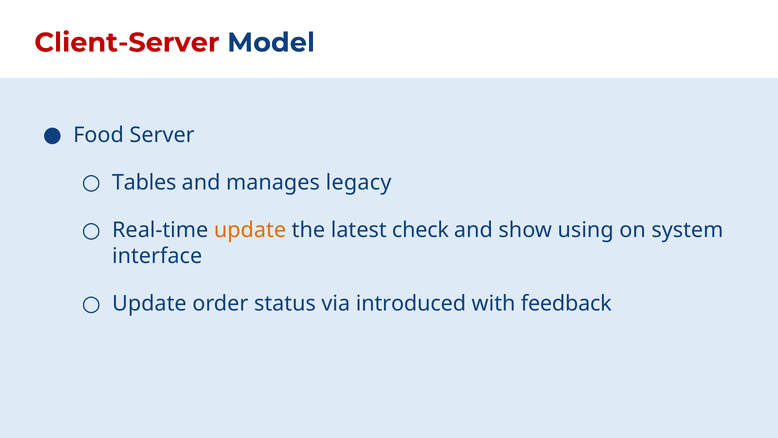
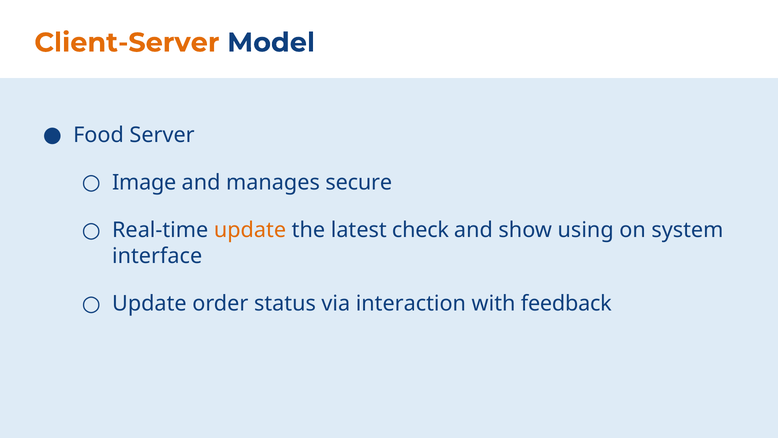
Client-Server colour: red -> orange (127, 43)
Tables: Tables -> Image (144, 182)
legacy: legacy -> secure (359, 182)
introduced: introduced -> interaction (411, 304)
